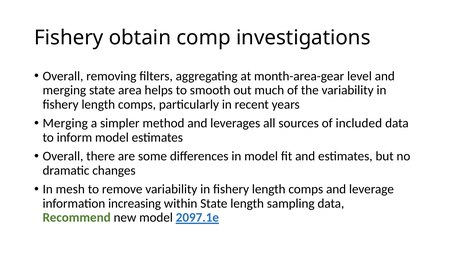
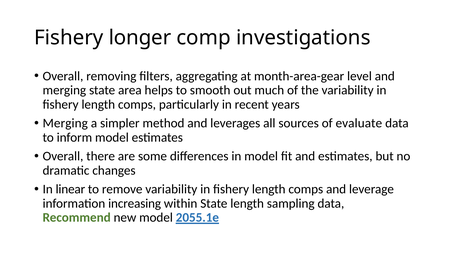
obtain: obtain -> longer (140, 38)
included: included -> evaluate (359, 123)
mesh: mesh -> linear (70, 189)
2097.1e: 2097.1e -> 2055.1e (197, 217)
